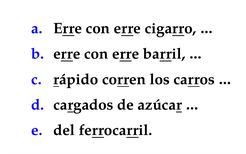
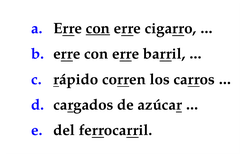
con underline: none -> present (98, 28)
